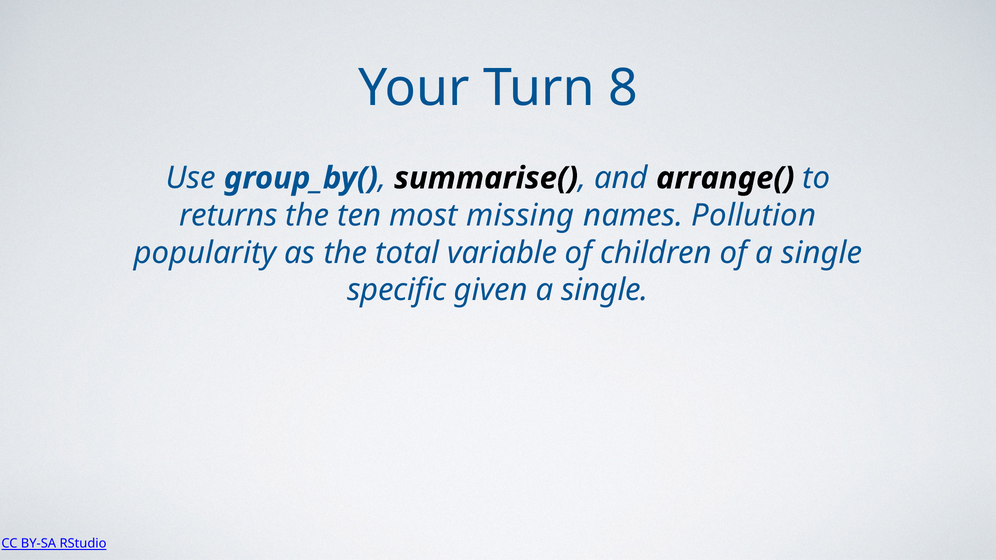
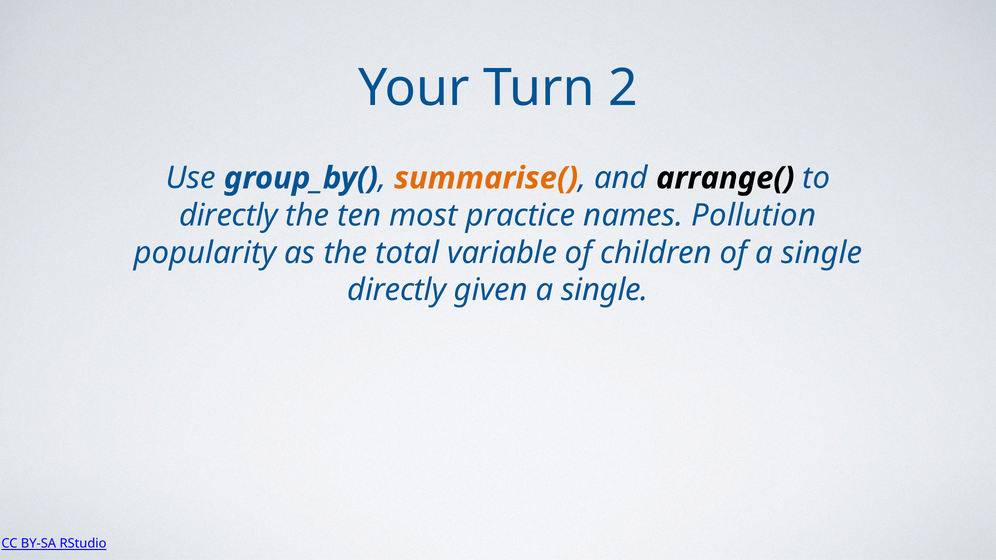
8: 8 -> 2 (623, 88)
summarise( colour: black -> orange (486, 178)
returns: returns -> directly (228, 216)
missing: missing -> practice (521, 216)
specific: specific -> directly (397, 290)
